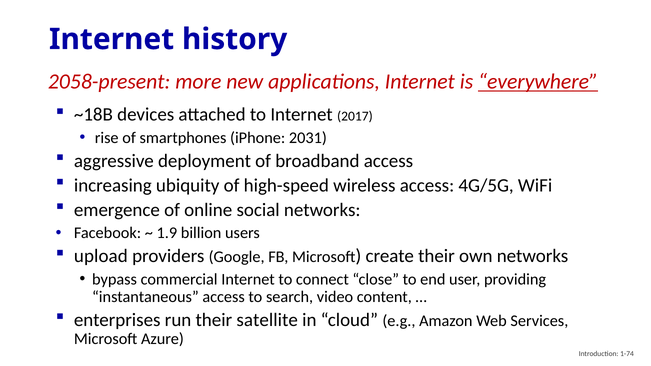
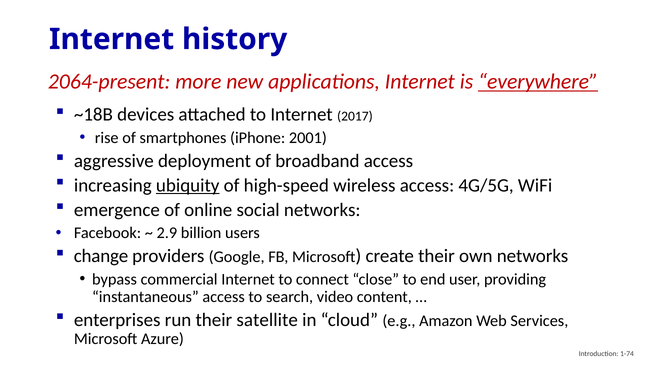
2058-present: 2058-present -> 2064-present (109, 82)
2031: 2031 -> 2001 (308, 138)
ubiquity underline: none -> present (188, 185)
1.9: 1.9 -> 2.9 (167, 233)
upload: upload -> change (101, 256)
